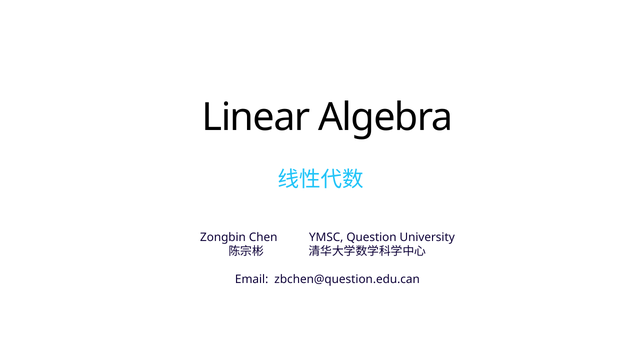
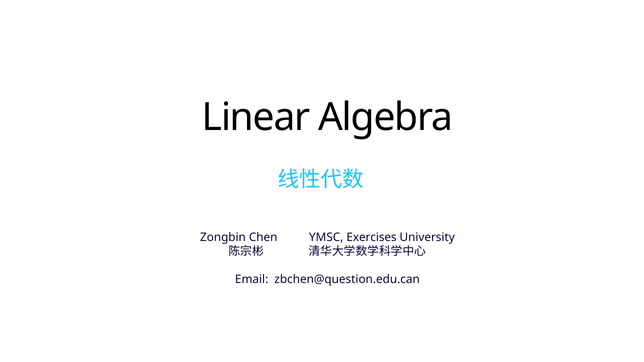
Question: Question -> Exercises (372, 237)
